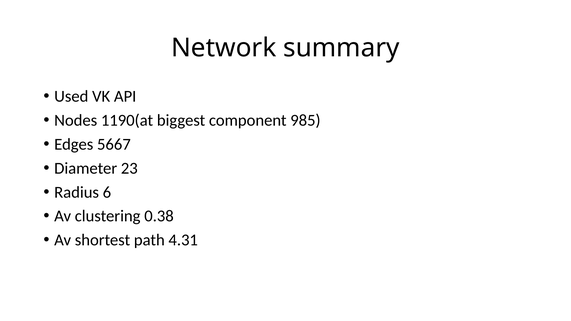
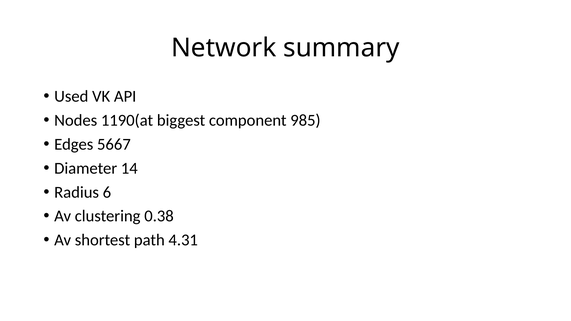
23: 23 -> 14 (129, 168)
